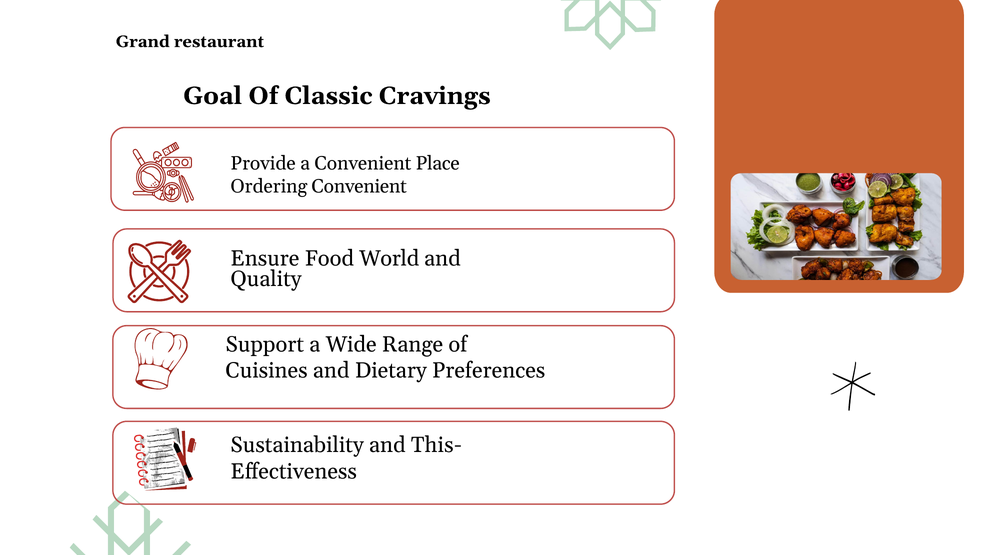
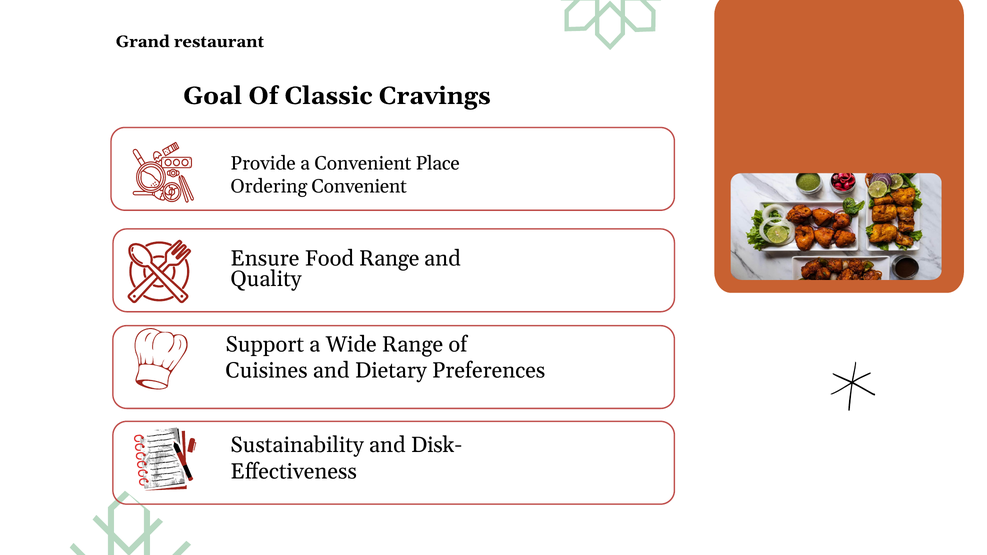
Food World: World -> Range (389, 259)
This-: This- -> Disk- (437, 445)
